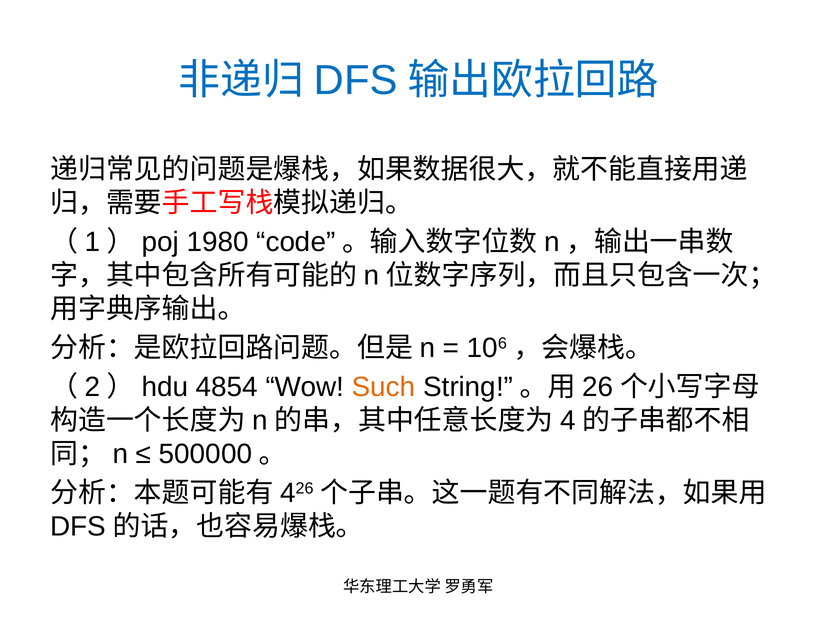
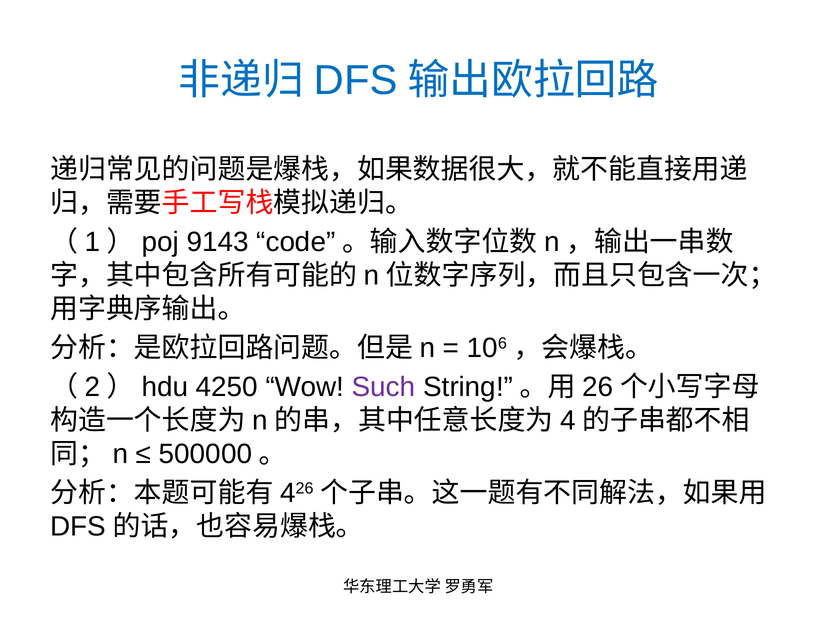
1980: 1980 -> 9143 (218, 242)
4854: 4854 -> 4250 (227, 387)
Such colour: orange -> purple (384, 387)
